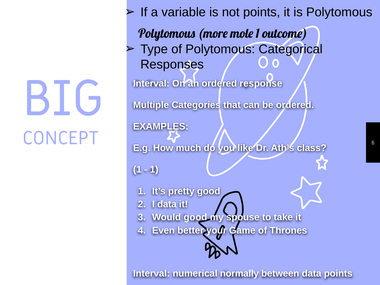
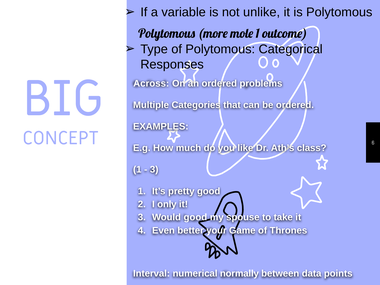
not points: points -> unlike (262, 12)
Interval: Interval -> Across (151, 83)
response: response -> problems (261, 83)
1: 1 -> 3 (154, 170)
I data: data -> only (167, 204)
